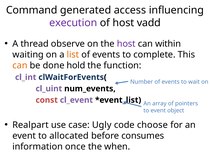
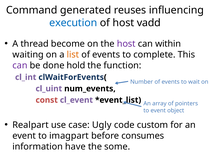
access: access -> reuses (130, 10)
execution colour: purple -> blue (73, 23)
observe: observe -> become (68, 44)
can colour: orange -> purple (20, 66)
choose: choose -> custom (152, 125)
allocated: allocated -> imagpart (69, 136)
once: once -> have (75, 147)
when: when -> some (117, 147)
